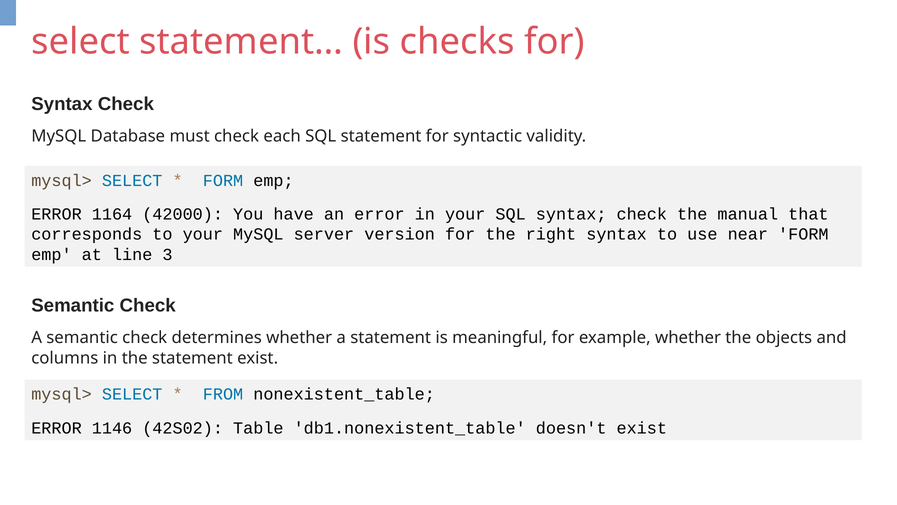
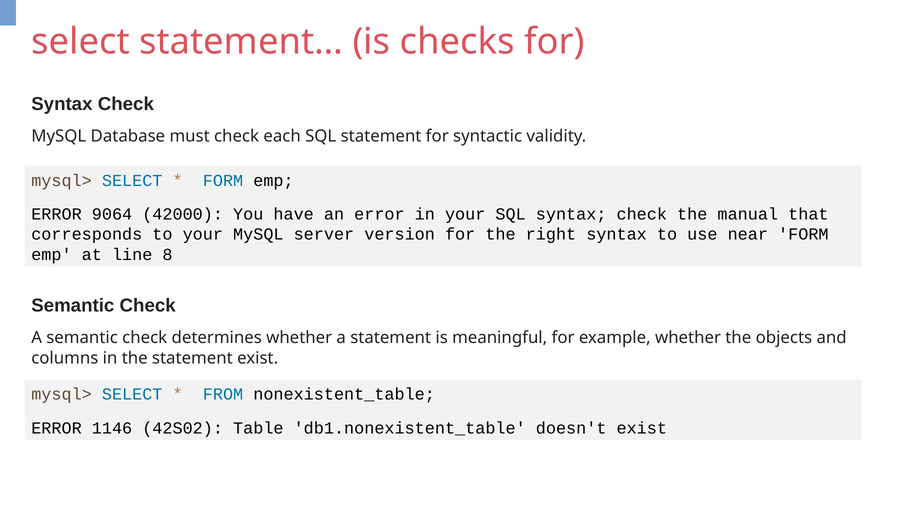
1164: 1164 -> 9064 (112, 214)
3: 3 -> 8 (168, 254)
